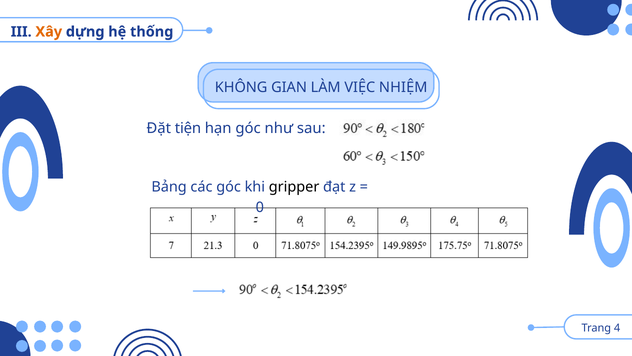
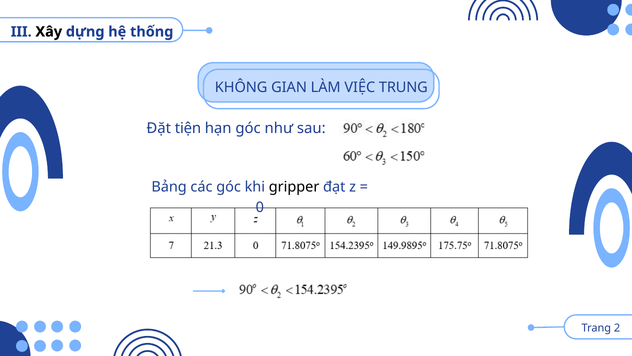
Xây colour: orange -> black (49, 32)
NHIỆM: NHIỆM -> TRUNG (403, 87)
4: 4 -> 2 (617, 328)
